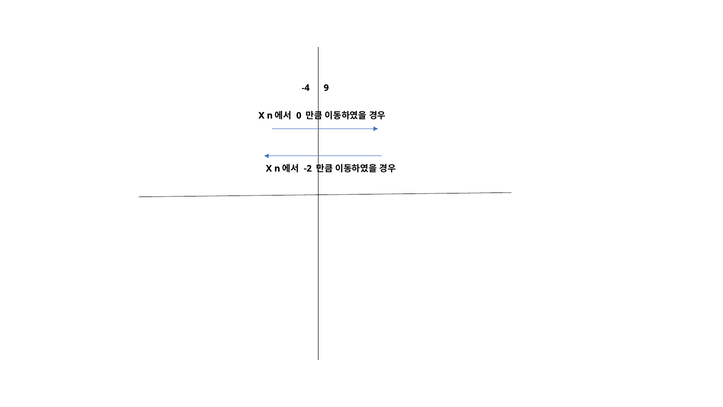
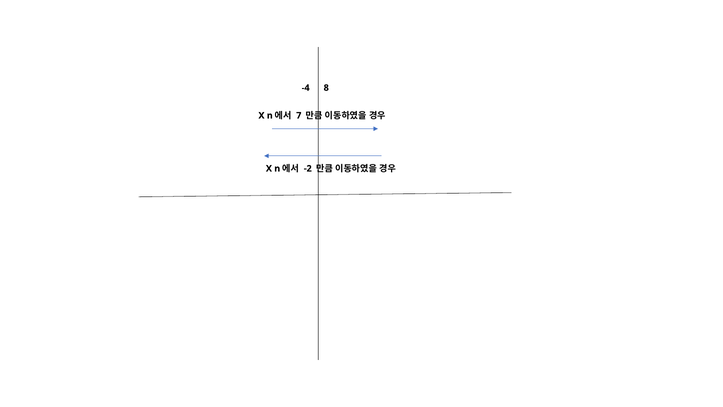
9: 9 -> 8 (326, 88)
0: 0 -> 7 (299, 115)
